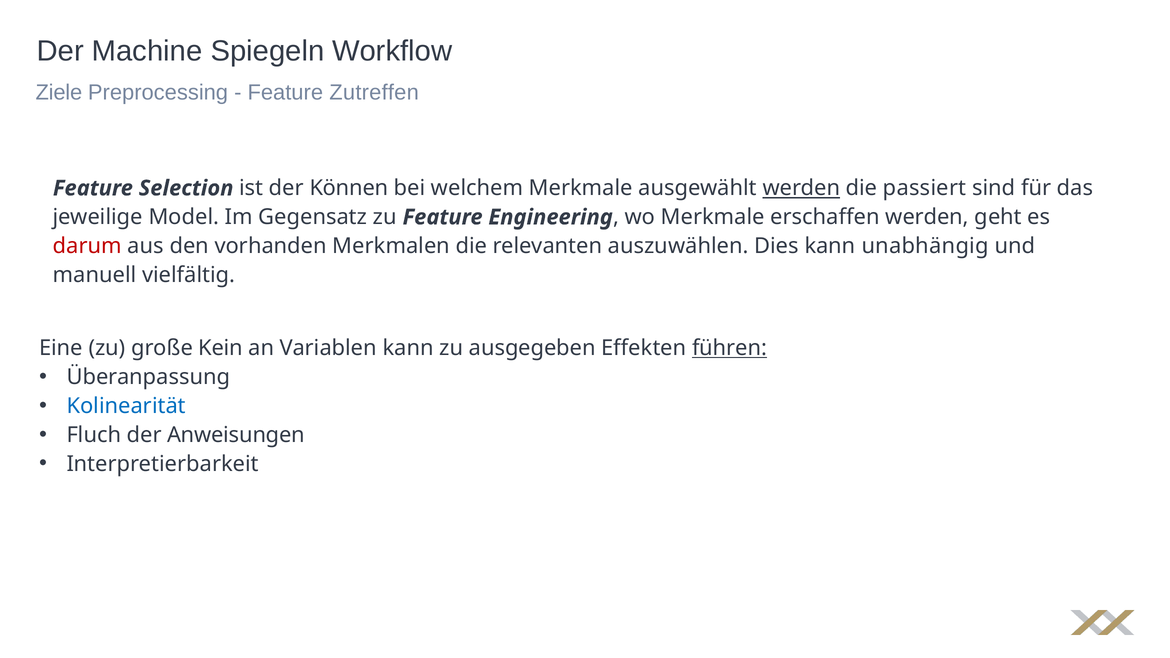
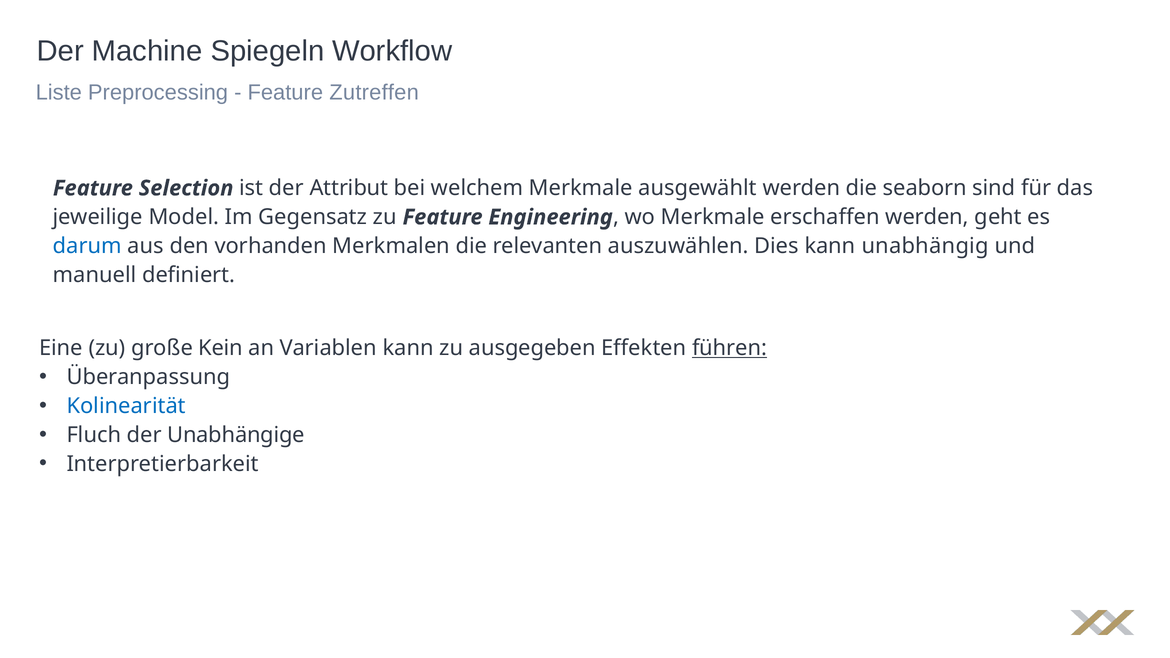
Ziele: Ziele -> Liste (59, 92)
Können: Können -> Attribut (349, 188)
werden underline: present -> none (801, 188)
passiert: passiert -> seaborn (925, 188)
darum colour: red -> blue (87, 246)
vielfältig: vielfältig -> definiert (189, 275)
Anweisungen: Anweisungen -> Unabhängige (236, 435)
